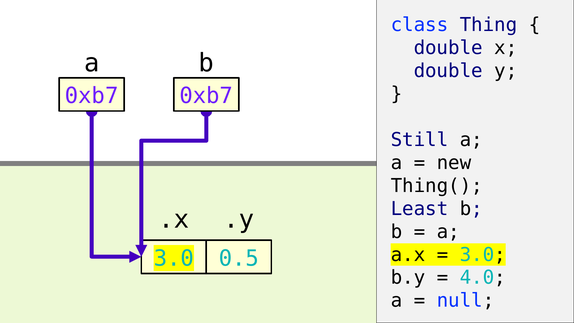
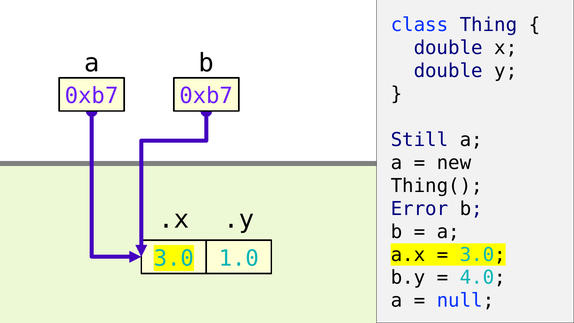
Least: Least -> Error (420, 209)
0.5: 0.5 -> 1.0 (239, 258)
